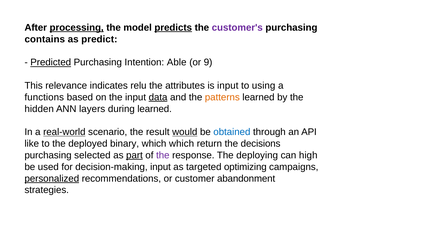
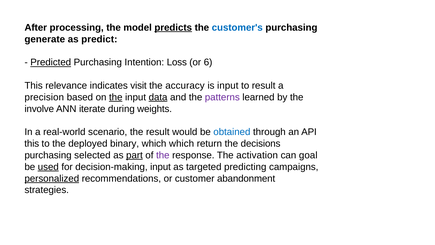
processing underline: present -> none (77, 28)
customer's colour: purple -> blue (237, 28)
contains: contains -> generate (45, 39)
Able: Able -> Loss (177, 62)
9: 9 -> 6 (208, 62)
relu: relu -> visit (139, 86)
attributes: attributes -> accuracy (185, 86)
to using: using -> result (264, 86)
functions: functions -> precision (44, 97)
the underline: none -> present (116, 97)
patterns colour: orange -> purple (222, 97)
hidden: hidden -> involve (39, 109)
layers: layers -> iterate (92, 109)
during learned: learned -> weights (155, 109)
real-world underline: present -> none (64, 132)
would underline: present -> none (185, 132)
like: like -> this (32, 143)
deploying: deploying -> activation (257, 155)
high: high -> goal (308, 155)
used underline: none -> present (48, 167)
optimizing: optimizing -> predicting (245, 167)
